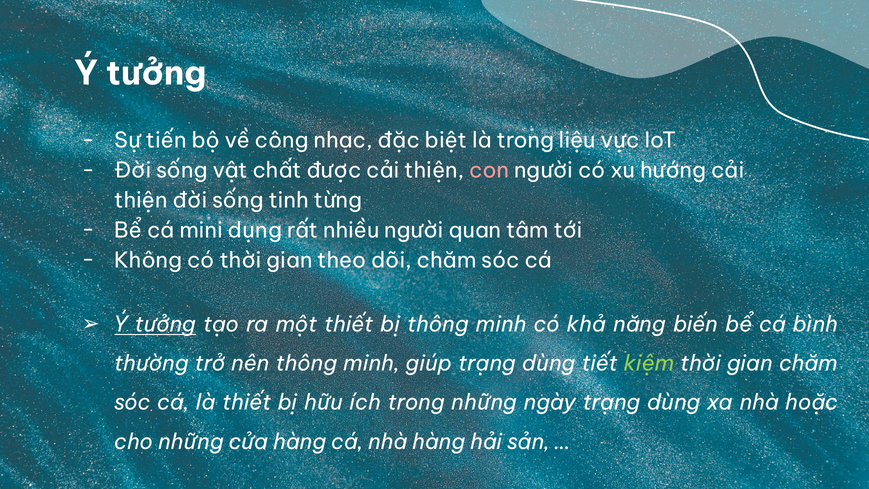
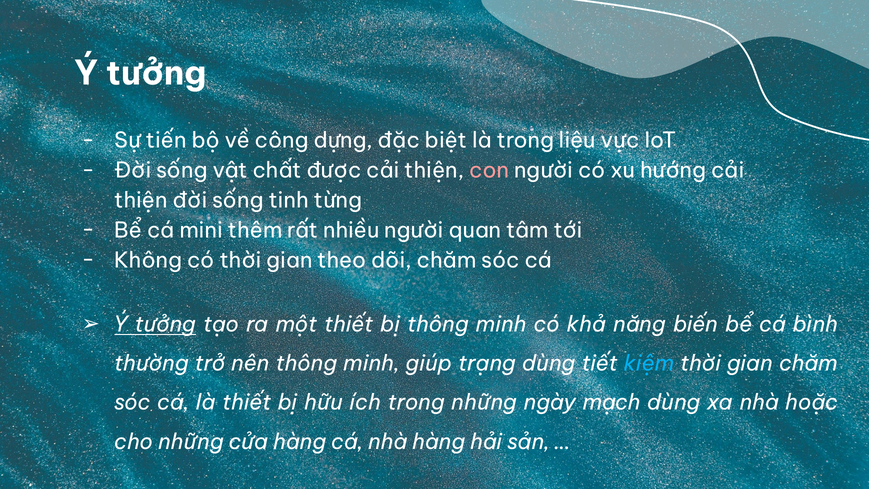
nhạc: nhạc -> dựng (343, 141)
dụng: dụng -> thêm (255, 230)
kiệm colour: light green -> light blue (649, 364)
ngày trạng: trạng -> mạch (612, 403)
